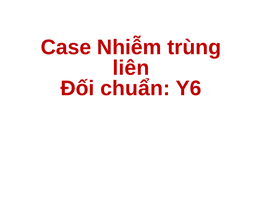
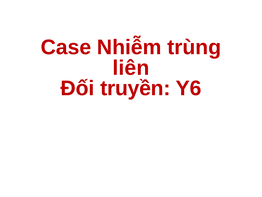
chuẩn: chuẩn -> truyền (135, 88)
